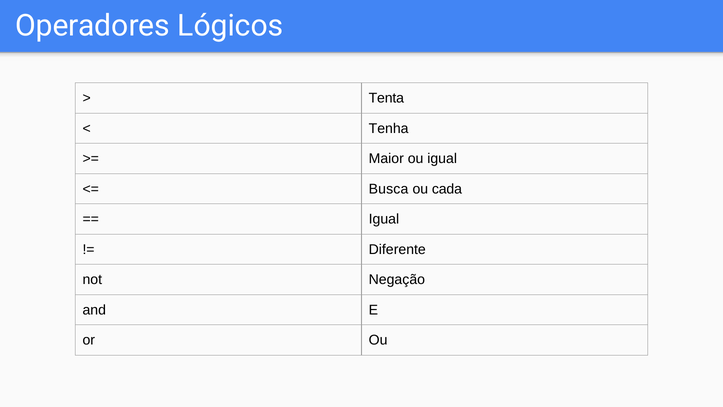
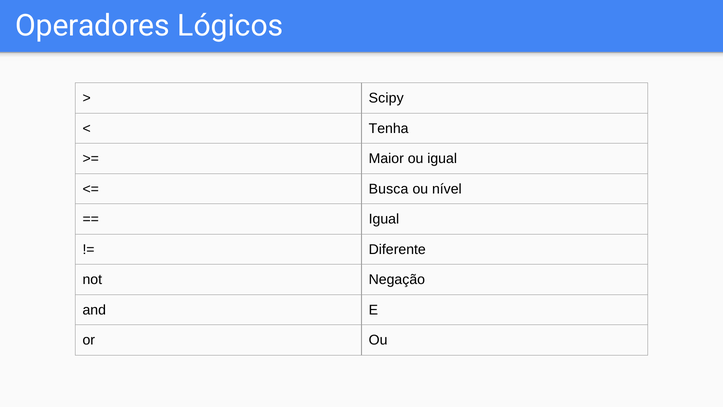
Tenta: Tenta -> Scipy (386, 98)
cada: cada -> nível (447, 189)
